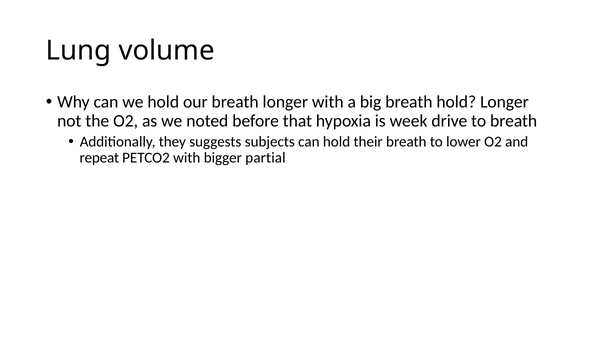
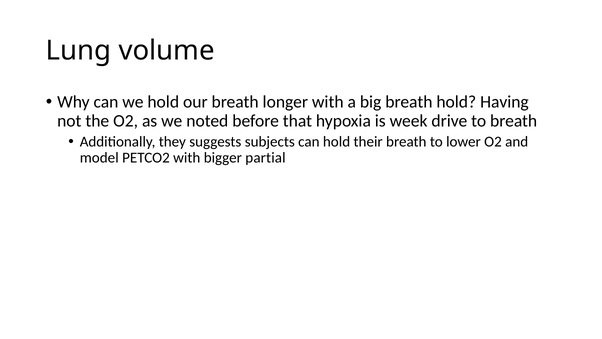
hold Longer: Longer -> Having (504, 102)
repeat: repeat -> model (99, 158)
